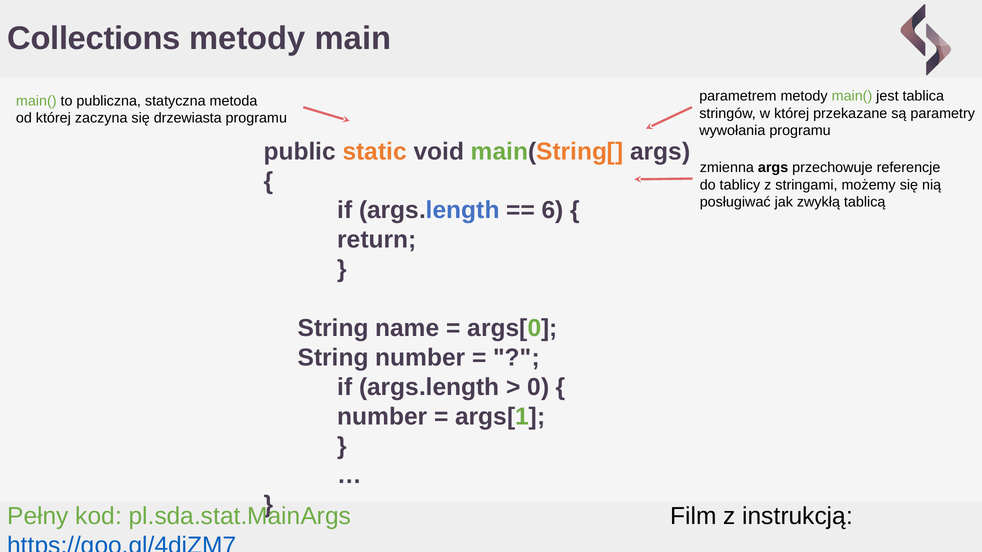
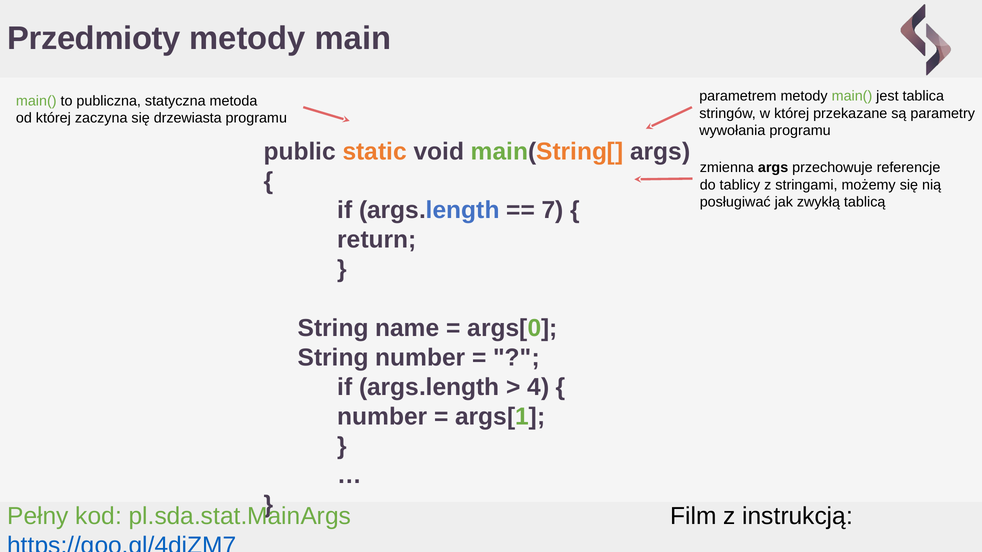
Collections: Collections -> Przedmioty (94, 39)
6: 6 -> 7 (553, 211)
0: 0 -> 4 (538, 387)
